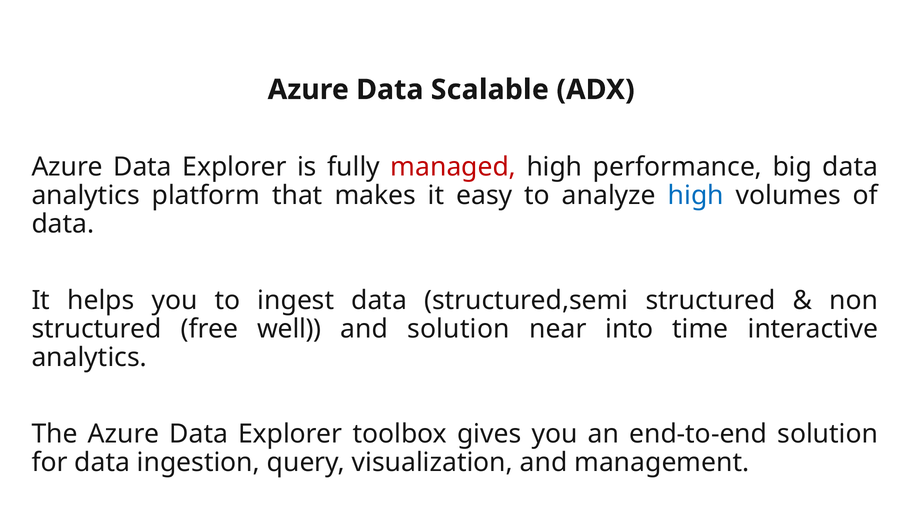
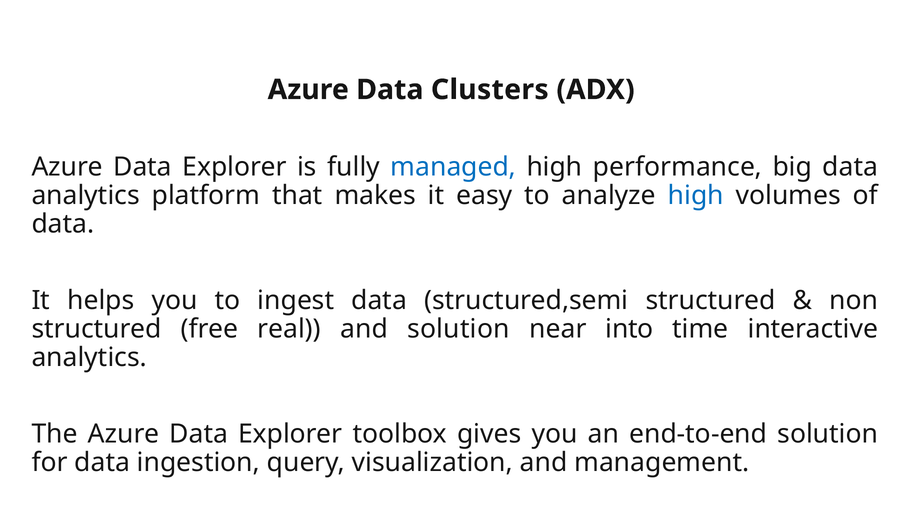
Scalable: Scalable -> Clusters (490, 90)
managed colour: red -> blue (453, 167)
well: well -> real (289, 329)
